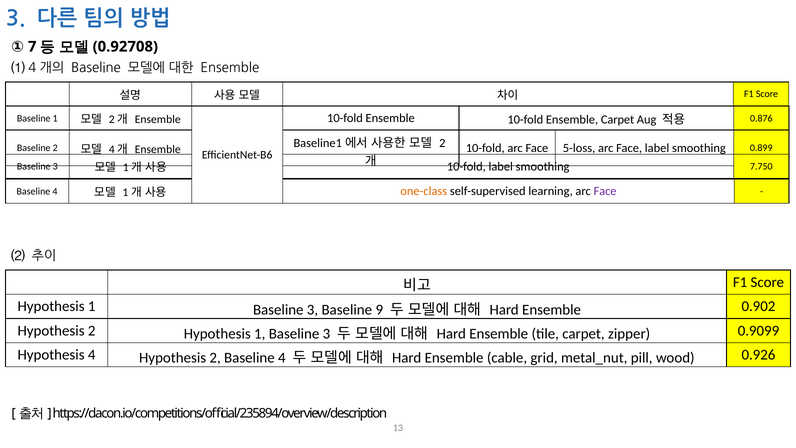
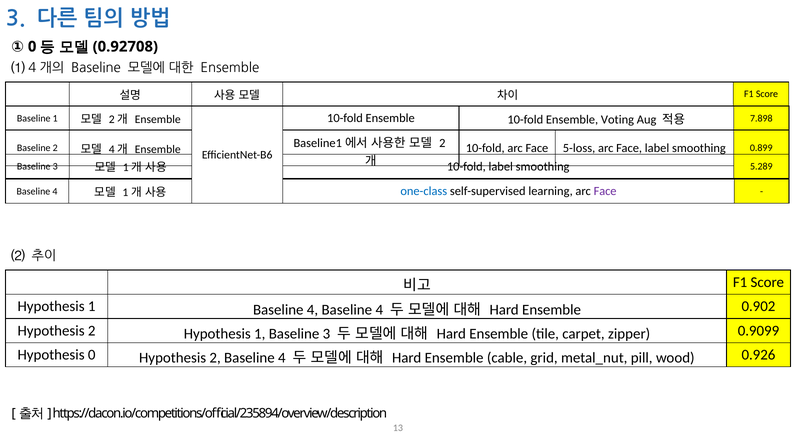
① 7: 7 -> 0 (32, 47)
Ensemble Carpet: Carpet -> Voting (618, 119)
0.876: 0.876 -> 7.898 (761, 118)
7.750: 7.750 -> 5.289 (761, 166)
one-class colour: orange -> blue (424, 191)
3: 3 -> 4 (312, 309)
9: 9 -> 4 (379, 309)
Hypothesis 4: 4 -> 0 (92, 355)
